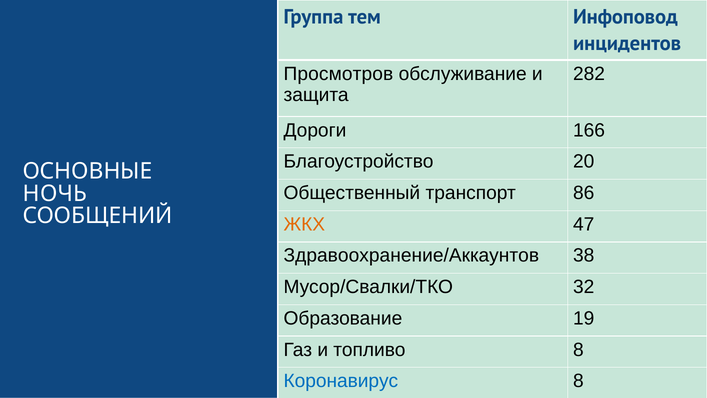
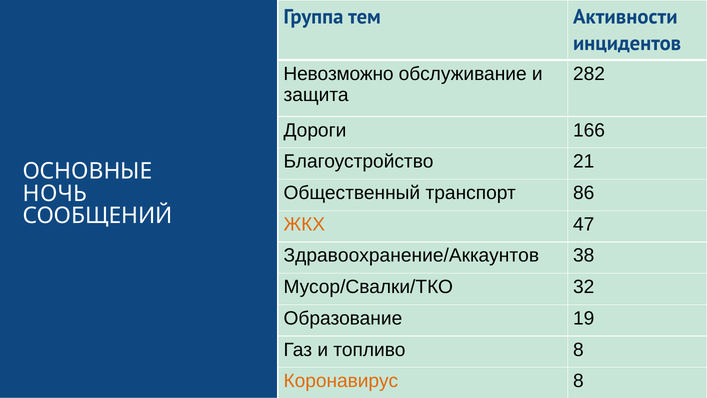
Инфоповод: Инфоповод -> Активности (625, 17)
Просмотров: Просмотров -> Невозможно (339, 74)
20: 20 -> 21 (584, 161)
Коронавирус colour: blue -> orange (341, 381)
